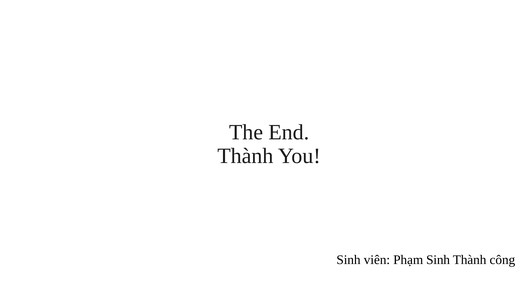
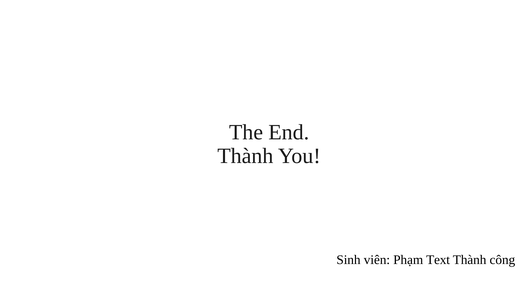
Phạm Sinh: Sinh -> Text (438, 260)
